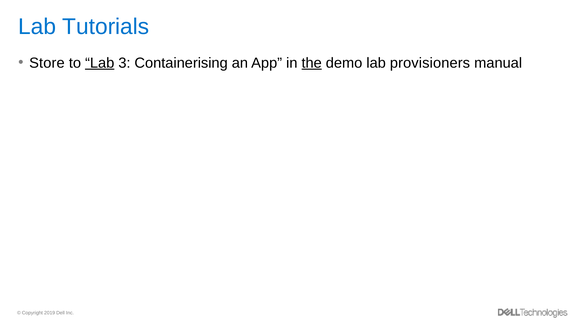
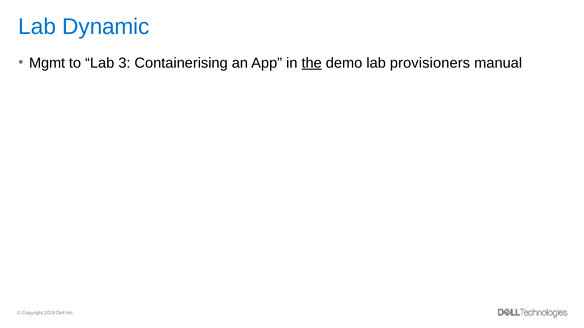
Tutorials: Tutorials -> Dynamic (106, 27)
Store: Store -> Mgmt (47, 63)
Lab underline: present -> none (100, 63)
